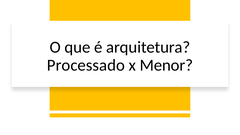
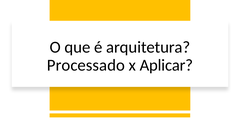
Menor: Menor -> Aplicar (166, 65)
